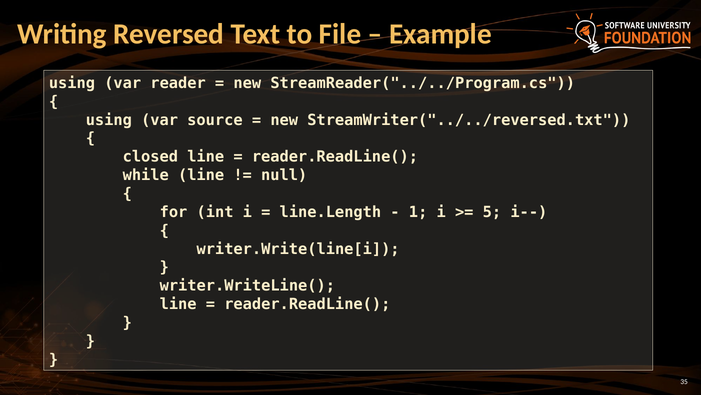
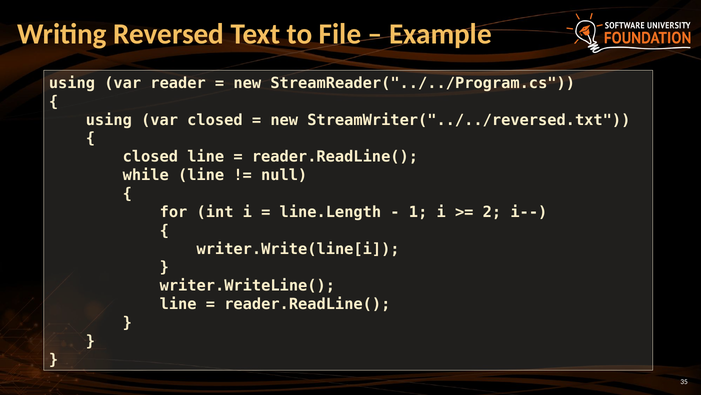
var source: source -> closed (215, 120)
5: 5 -> 2 (492, 212)
